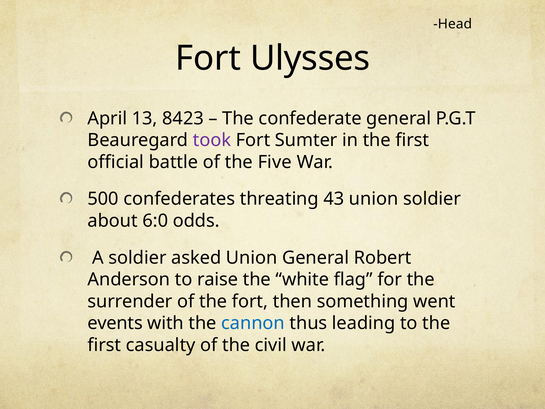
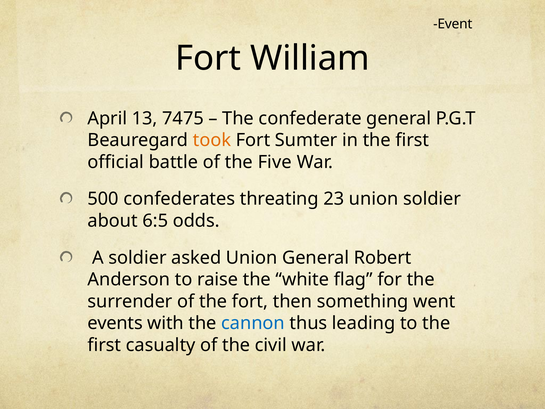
Head: Head -> Event (453, 24)
Ulysses: Ulysses -> William (310, 58)
8423: 8423 -> 7475 (183, 118)
took colour: purple -> orange (212, 140)
43: 43 -> 23 (334, 199)
6:0: 6:0 -> 6:5 (155, 221)
